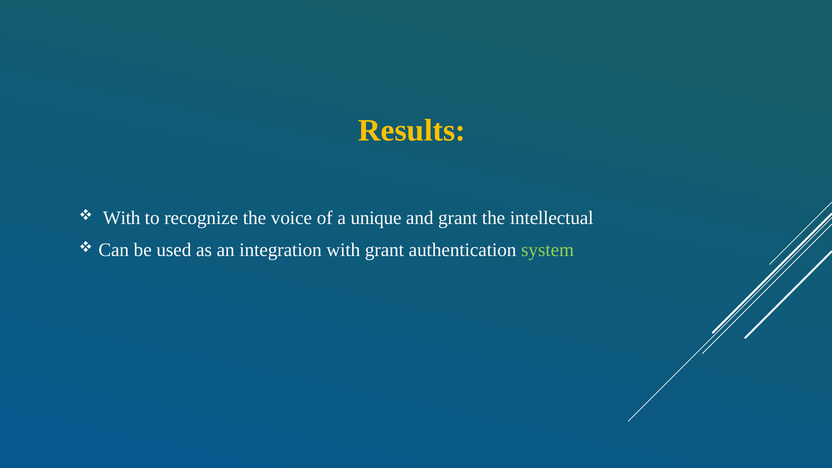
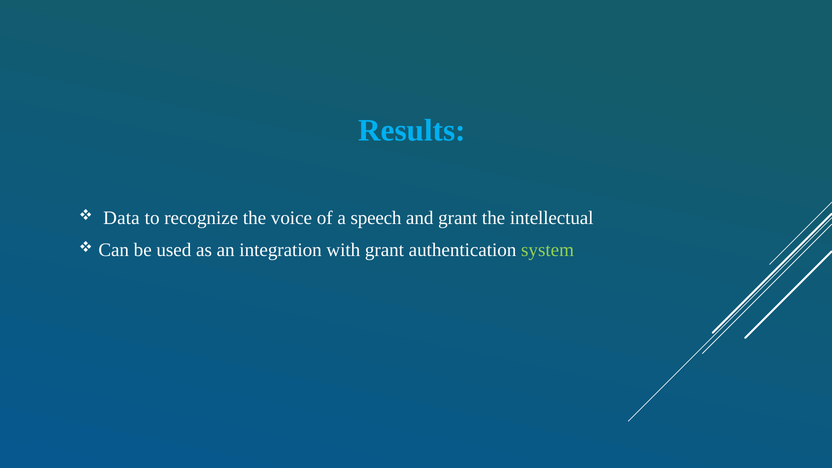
Results colour: yellow -> light blue (412, 131)
With: With -> Data (121, 218)
unique: unique -> speech (376, 218)
